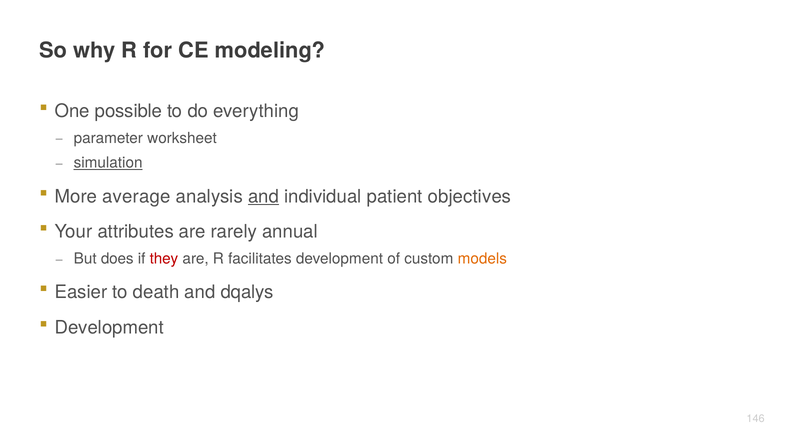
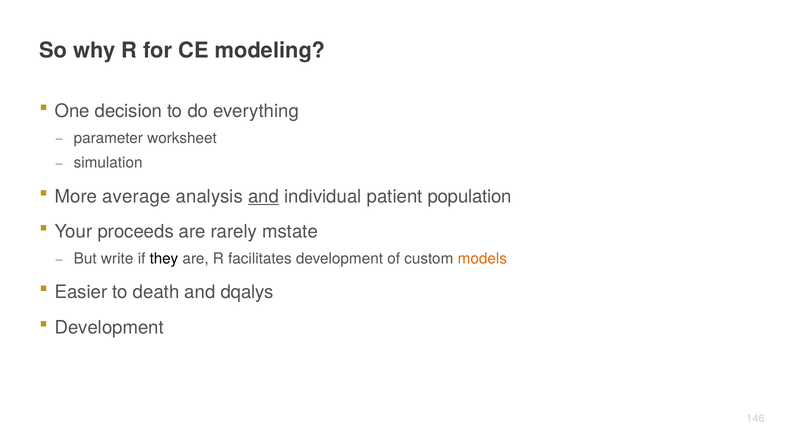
possible: possible -> decision (129, 111)
simulation underline: present -> none (108, 163)
objectives: objectives -> population (470, 197)
attributes: attributes -> proceeds (136, 232)
annual: annual -> mstate (290, 232)
does: does -> write (117, 259)
they colour: red -> black (164, 259)
